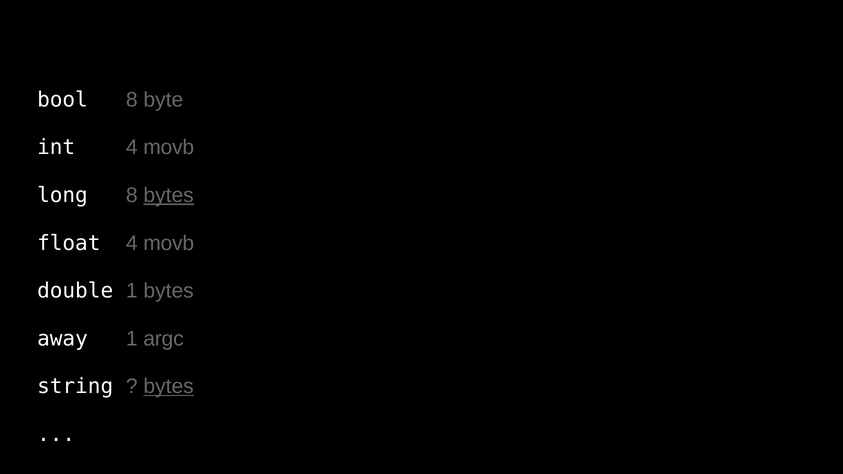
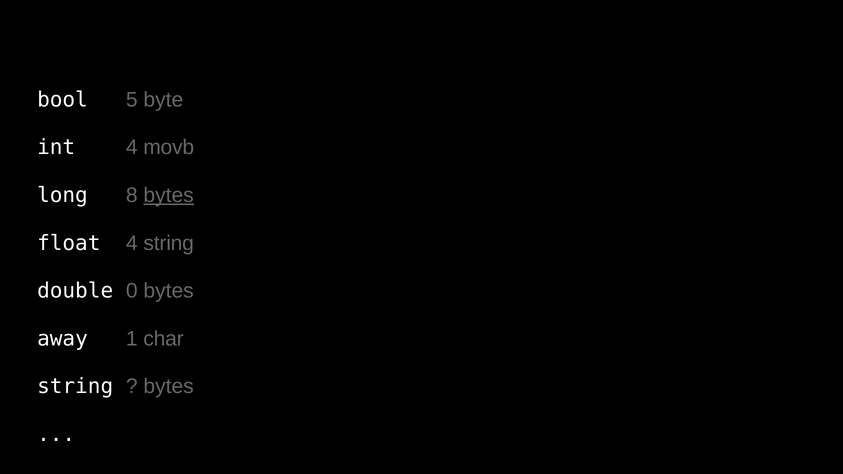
bool 8: 8 -> 5 (132, 100)
float 4 movb: movb -> string (169, 243)
double 1: 1 -> 0 (132, 291)
argc: argc -> char (163, 339)
bytes underline: present -> none (169, 387)
